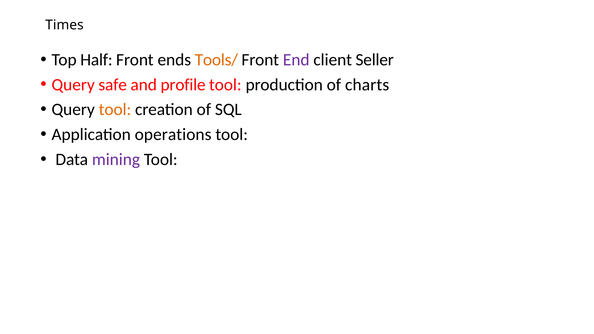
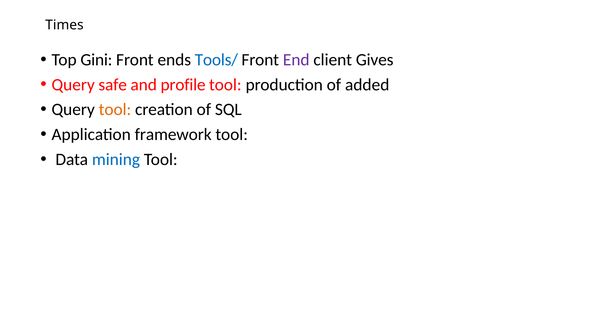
Half: Half -> Gini (96, 60)
Tools/ colour: orange -> blue (216, 60)
Seller: Seller -> Gives (375, 60)
charts: charts -> added (367, 85)
operations: operations -> framework (173, 134)
mining colour: purple -> blue (116, 159)
